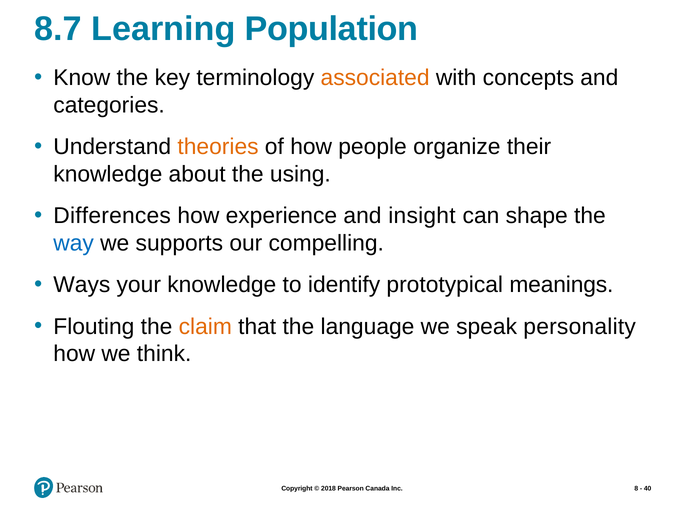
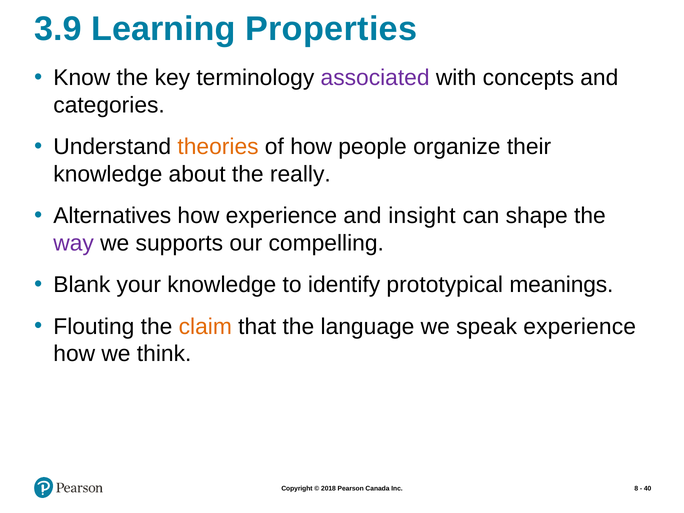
8.7: 8.7 -> 3.9 (58, 29)
Population: Population -> Properties (331, 29)
associated colour: orange -> purple (375, 78)
using: using -> really (300, 174)
Differences: Differences -> Alternatives (112, 216)
way colour: blue -> purple (74, 243)
Ways: Ways -> Blank (82, 285)
speak personality: personality -> experience (580, 326)
